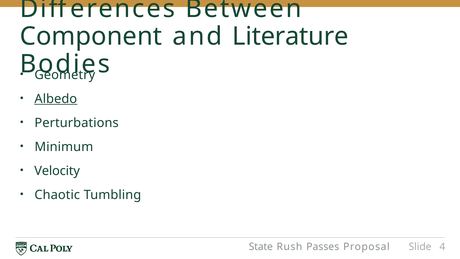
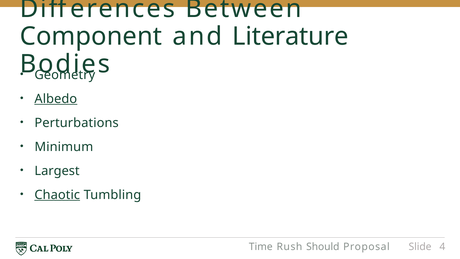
Velocity: Velocity -> Largest (57, 171)
Chaotic underline: none -> present (57, 195)
State: State -> Time (261, 246)
Passes: Passes -> Should (323, 246)
